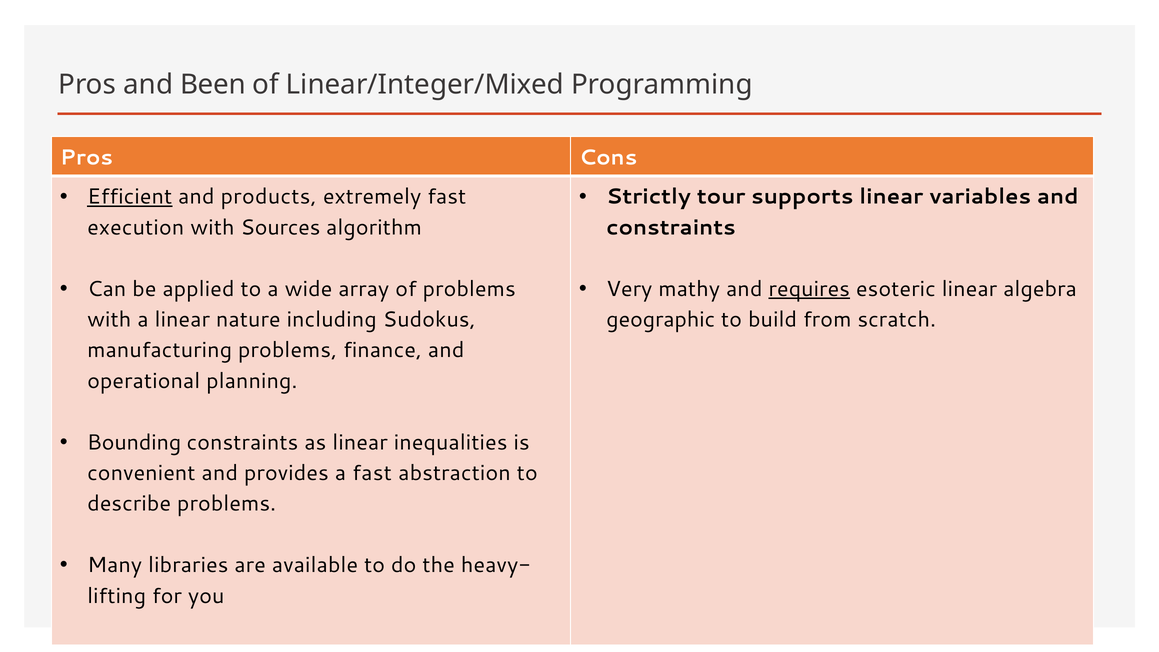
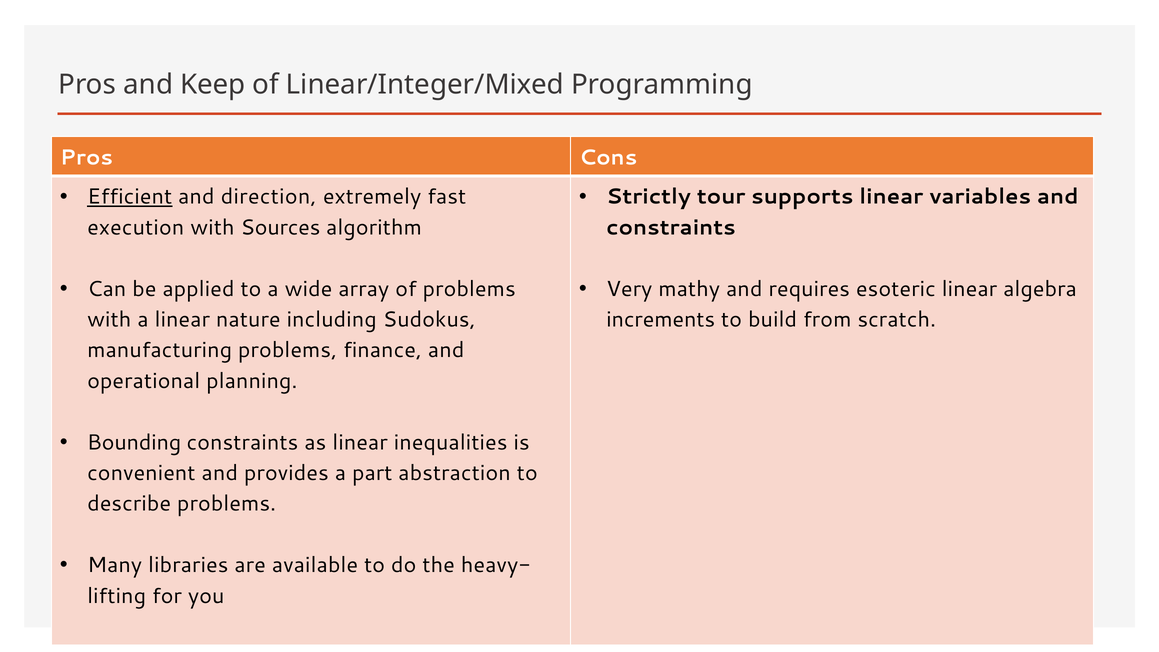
Been: Been -> Keep (213, 84)
products: products -> direction (269, 197)
requires underline: present -> none (809, 289)
geographic: geographic -> increments (661, 320)
a fast: fast -> part (372, 473)
